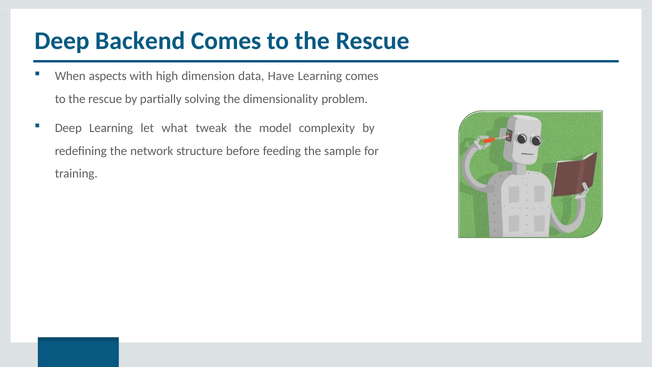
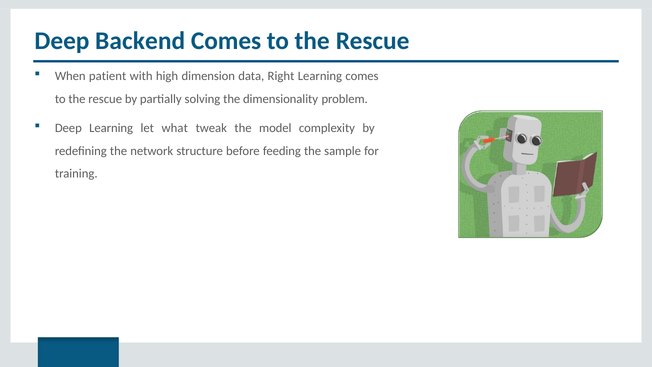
aspects: aspects -> patient (108, 76)
Have: Have -> Right (281, 76)
